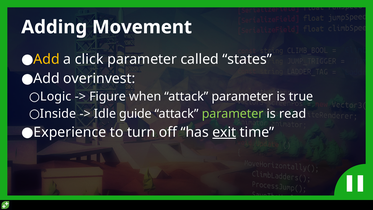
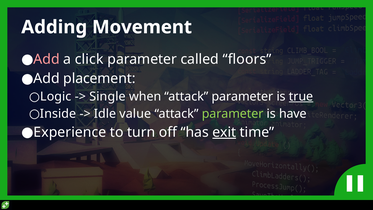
Add colour: yellow -> pink (47, 59)
states: states -> floors (247, 59)
overinvest: overinvest -> placement (99, 79)
Figure: Figure -> Single (108, 96)
true underline: none -> present (301, 96)
guide: guide -> value (135, 114)
read: read -> have (293, 114)
